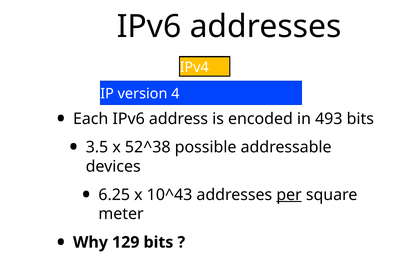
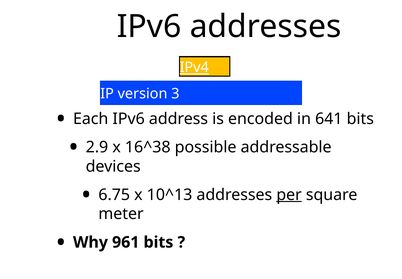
IPv4 underline: none -> present (194, 67)
4: 4 -> 3 (175, 94)
493: 493 -> 641 (329, 119)
3.5: 3.5 -> 2.9 (97, 147)
52^38: 52^38 -> 16^38 (148, 147)
6.25: 6.25 -> 6.75 (114, 194)
10^43: 10^43 -> 10^13 (170, 194)
129: 129 -> 961 (126, 242)
